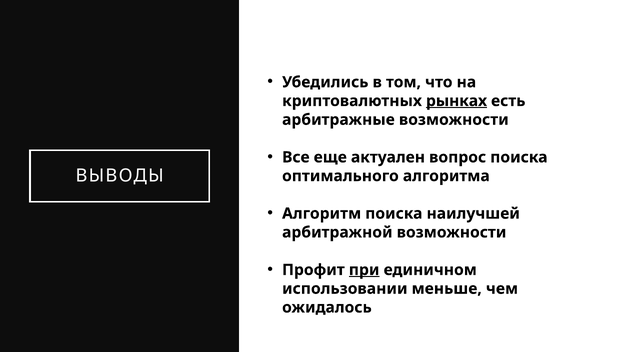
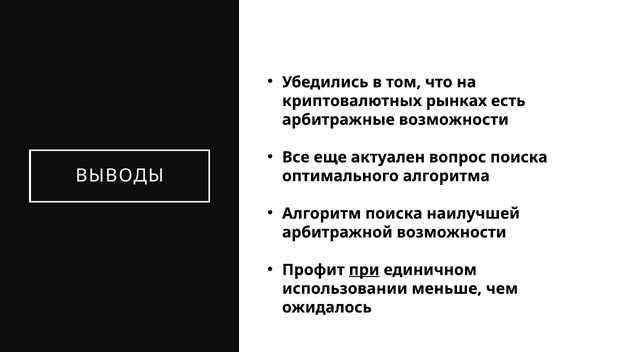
рынках underline: present -> none (456, 101)
